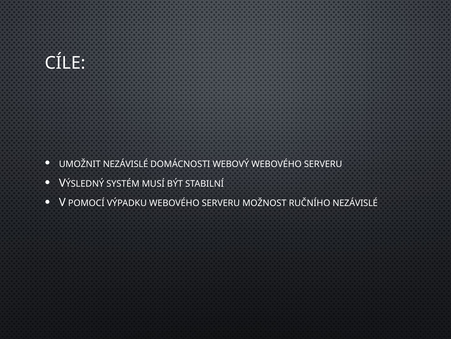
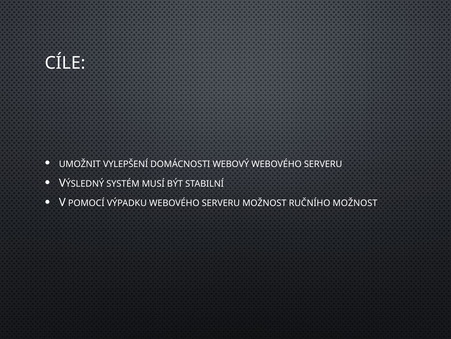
UMOŽNIT NEZÁVISLÉ: NEZÁVISLÉ -> VYLEPŠENÍ (126, 164)
RUČNÍHO NEZÁVISLÉ: NEZÁVISLÉ -> MOŽNOST (355, 203)
